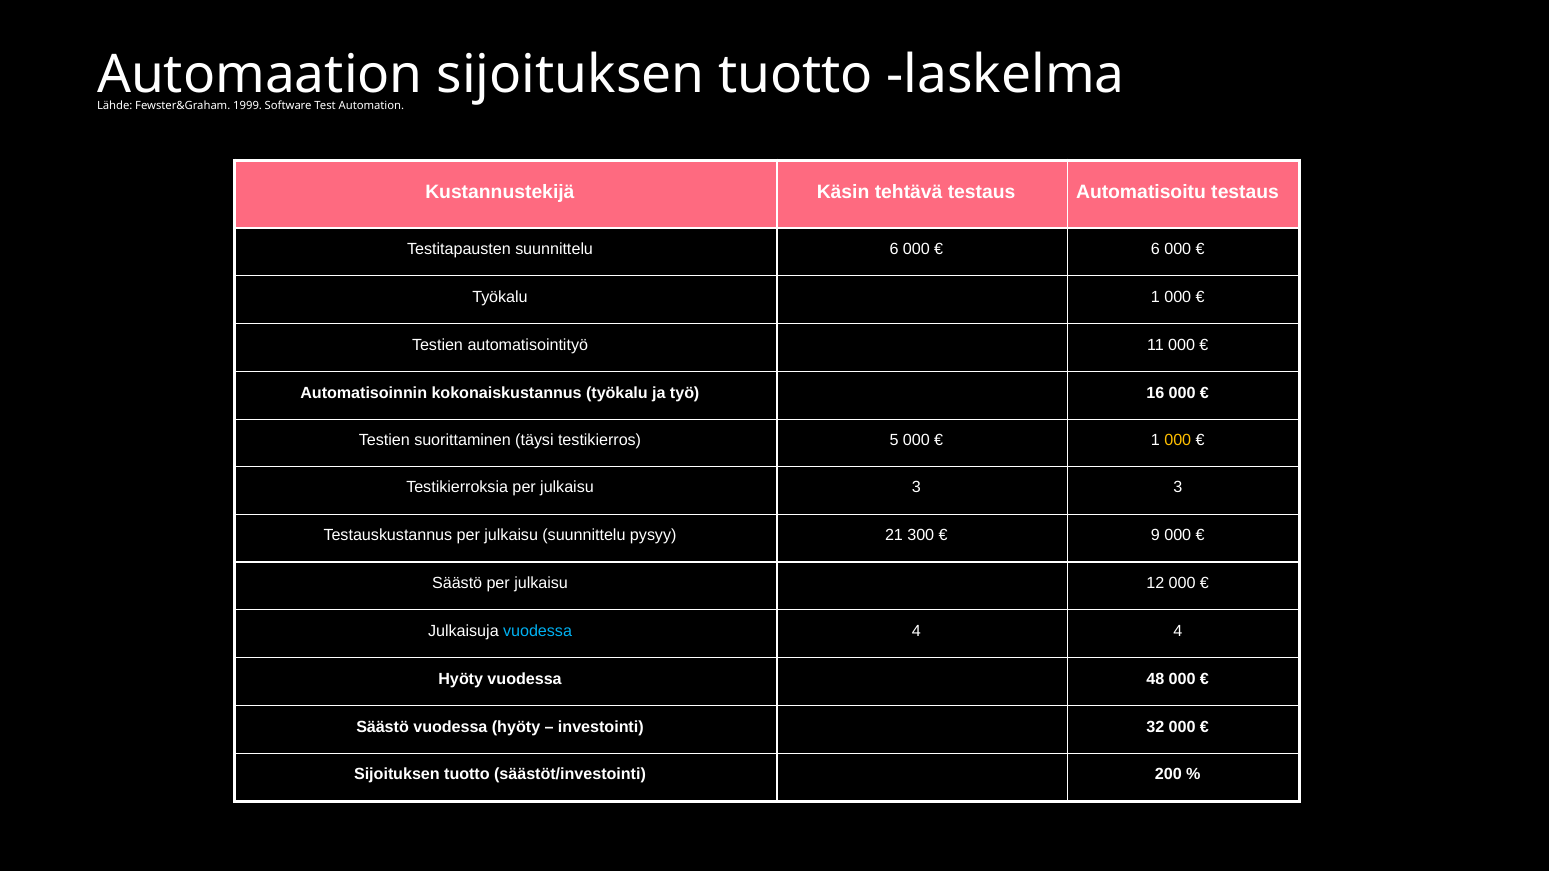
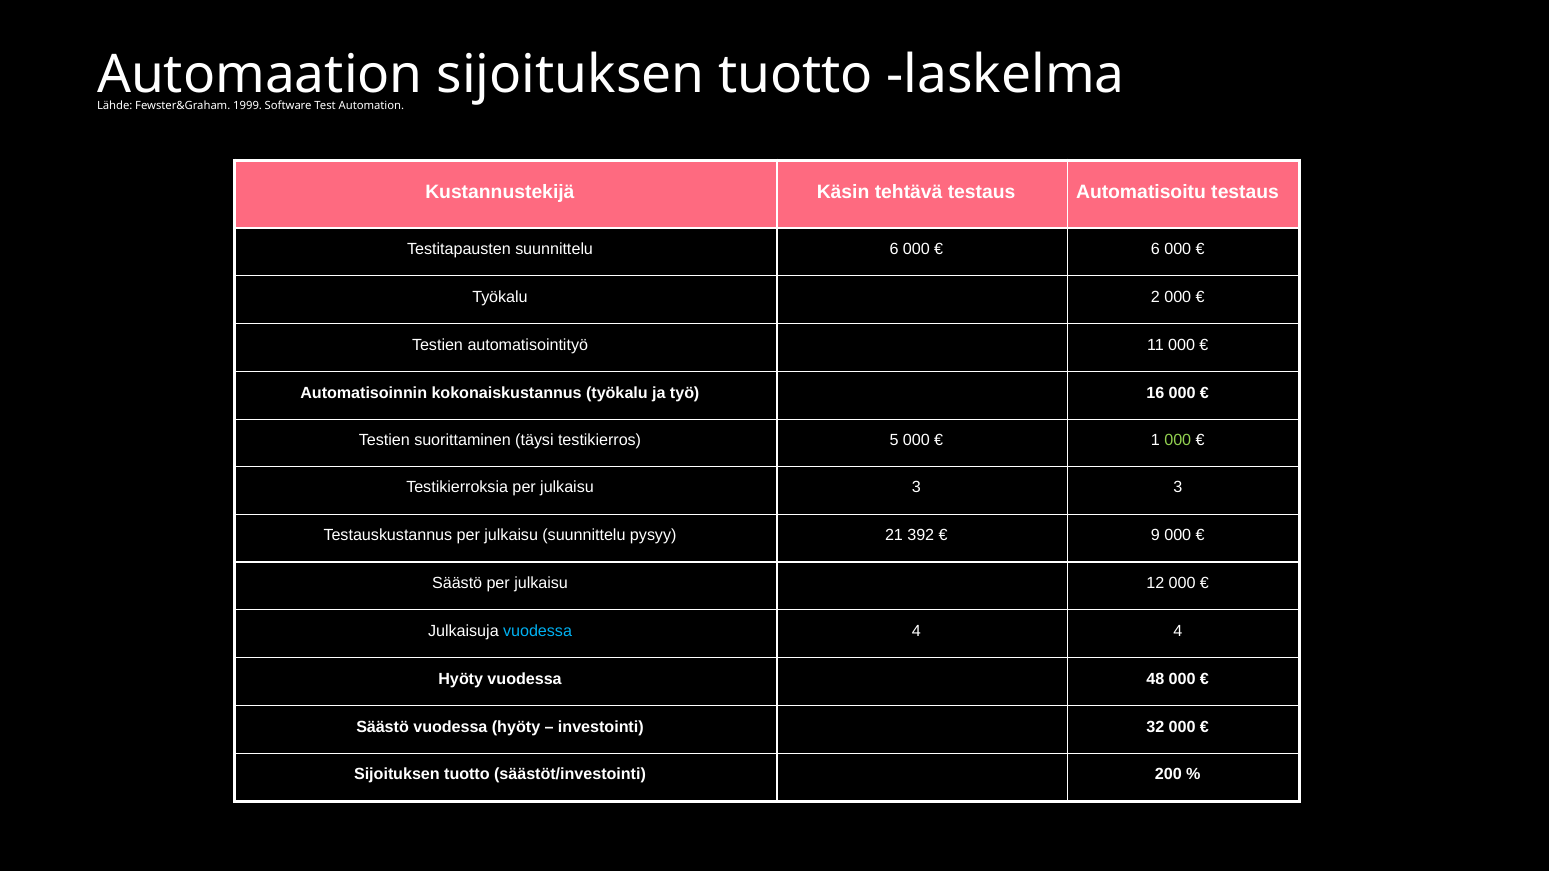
Työkalu 1: 1 -> 2 (1155, 297)
000 colour: yellow -> light green (1178, 440)
300: 300 -> 392 (921, 536)
